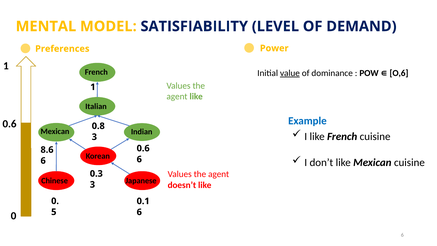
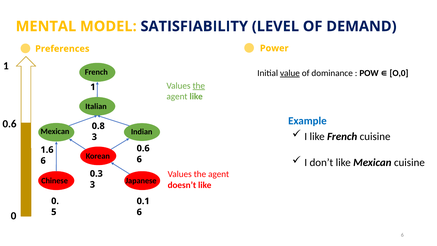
O,6: O,6 -> O,0 (399, 73)
the underline: none -> present (199, 86)
8.6: 8.6 -> 1.6 (47, 150)
